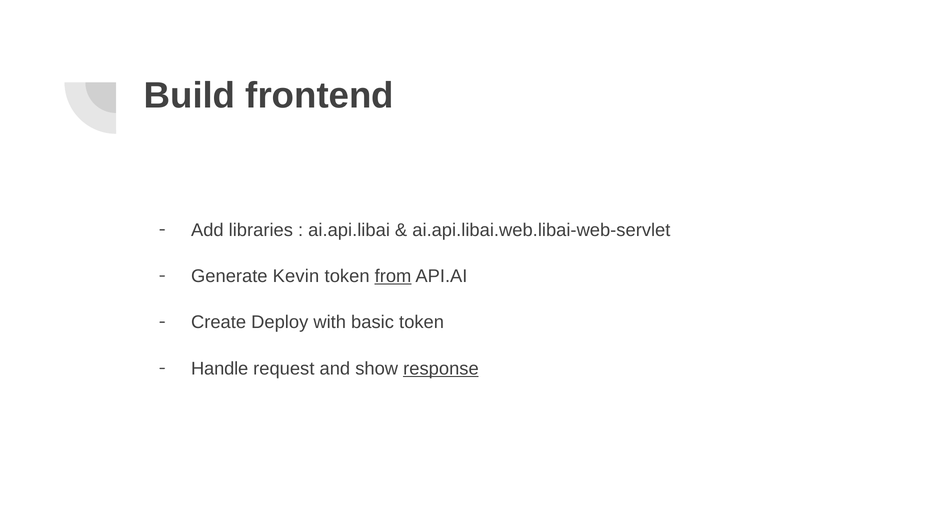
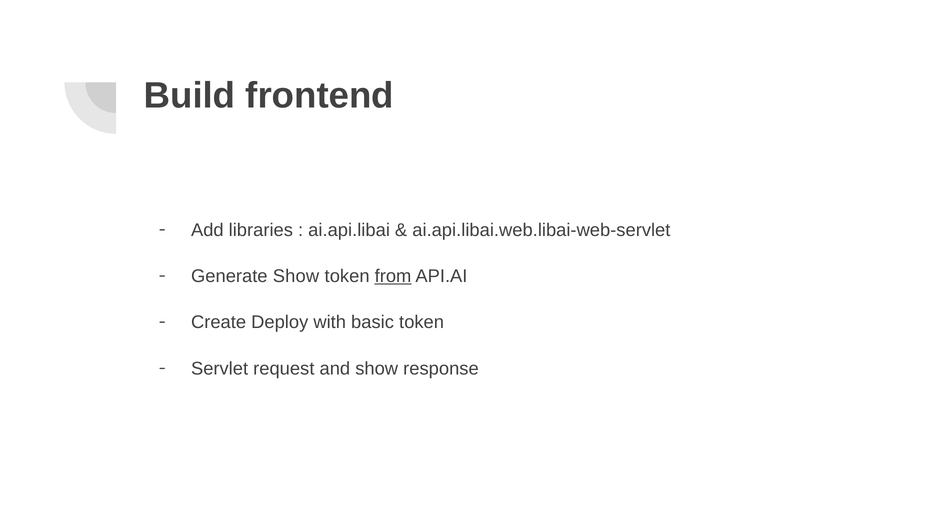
Generate Kevin: Kevin -> Show (296, 276)
Handle: Handle -> Servlet (220, 369)
response underline: present -> none (441, 369)
